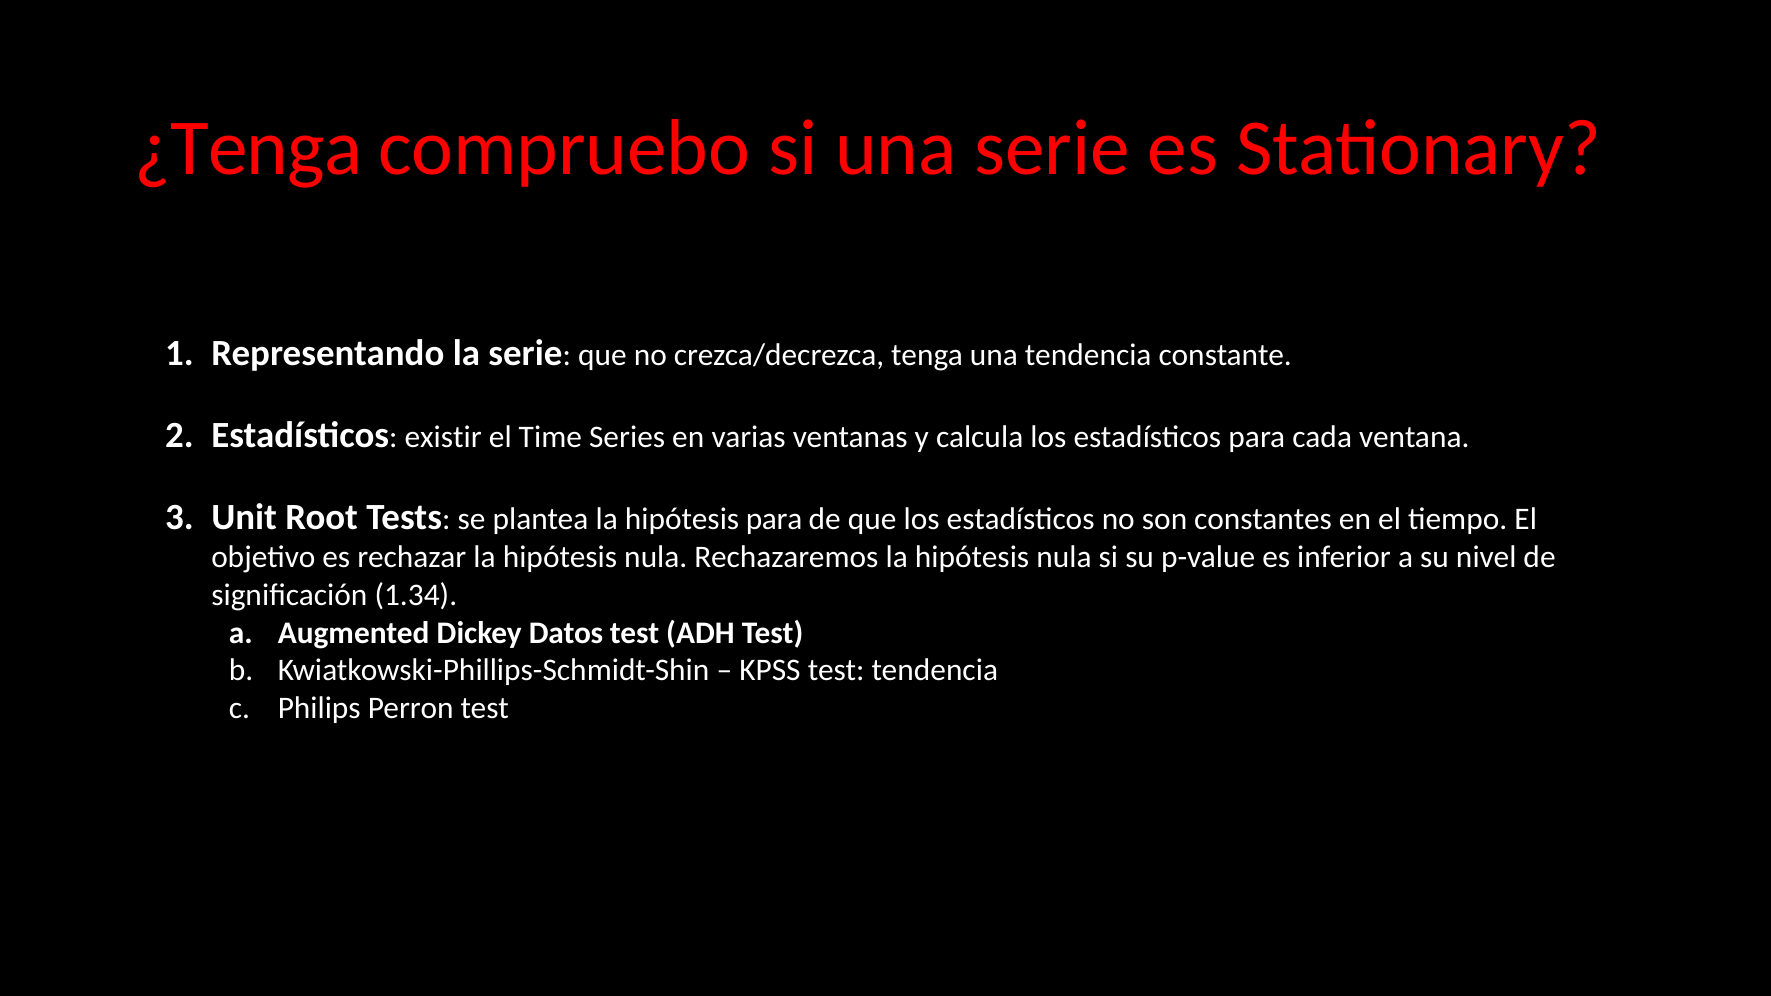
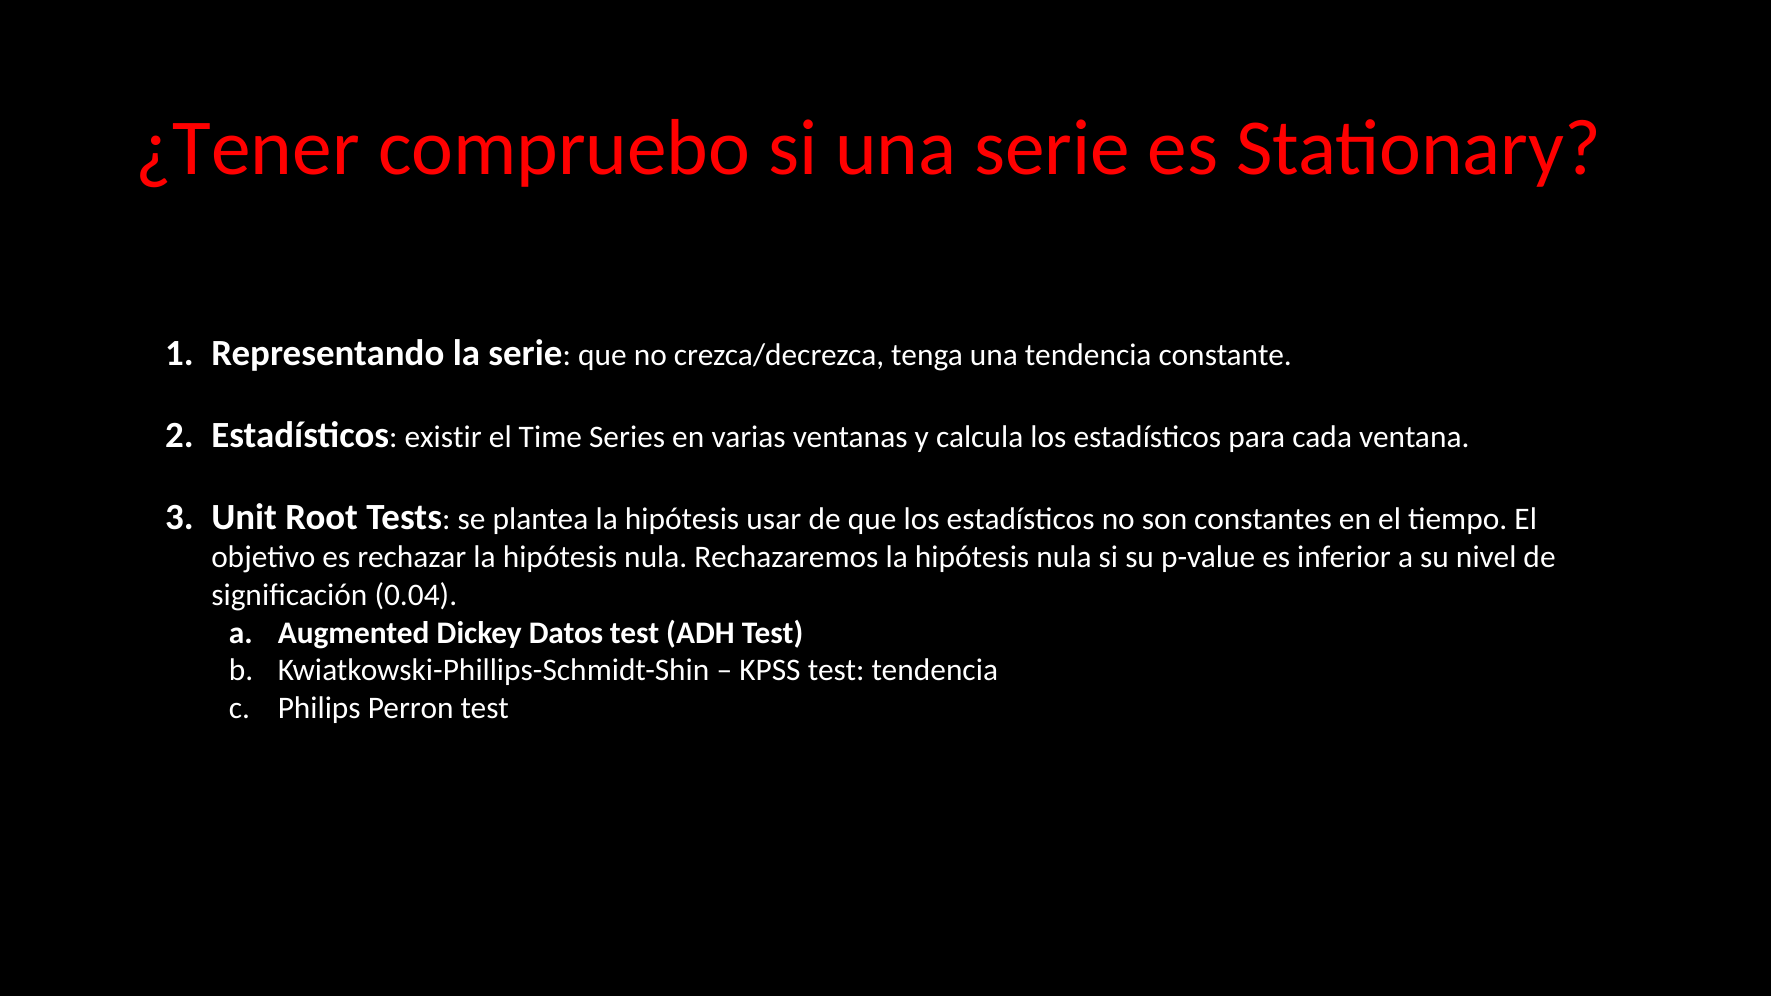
¿Tenga: ¿Tenga -> ¿Tener (248, 149)
hipótesis para: para -> usar (774, 519)
1.34: 1.34 -> 0.04 (416, 595)
